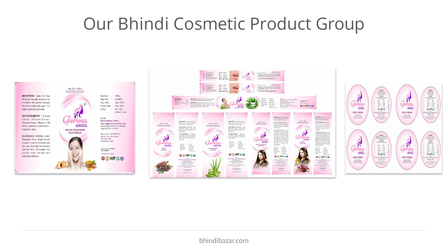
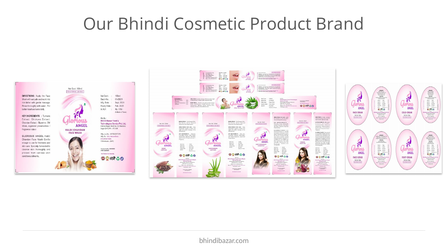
Group: Group -> Brand (340, 24)
